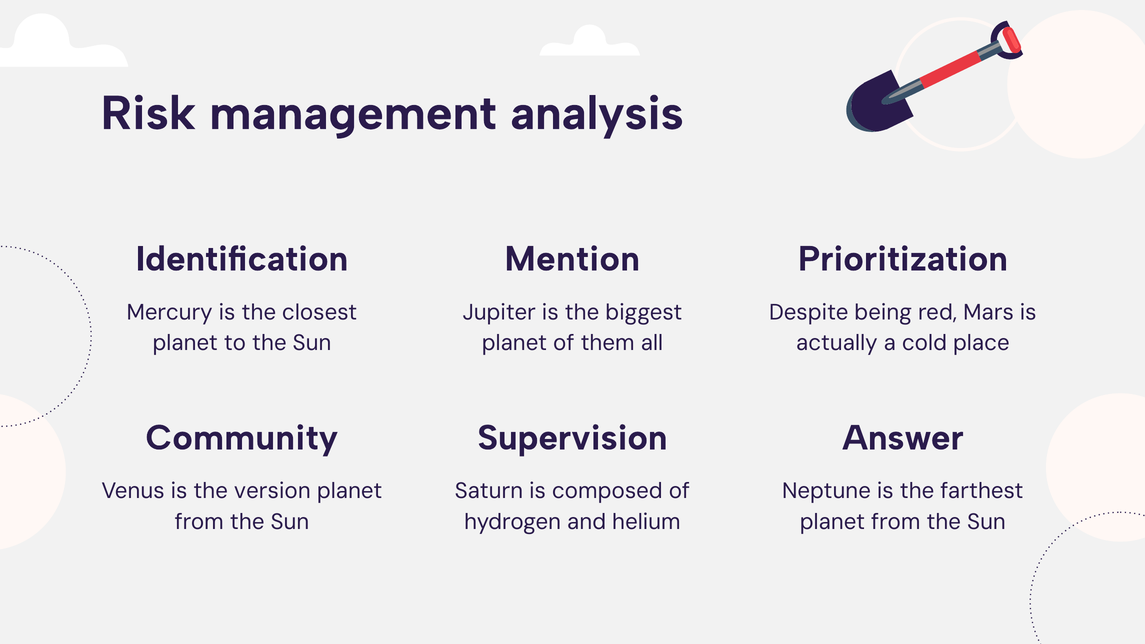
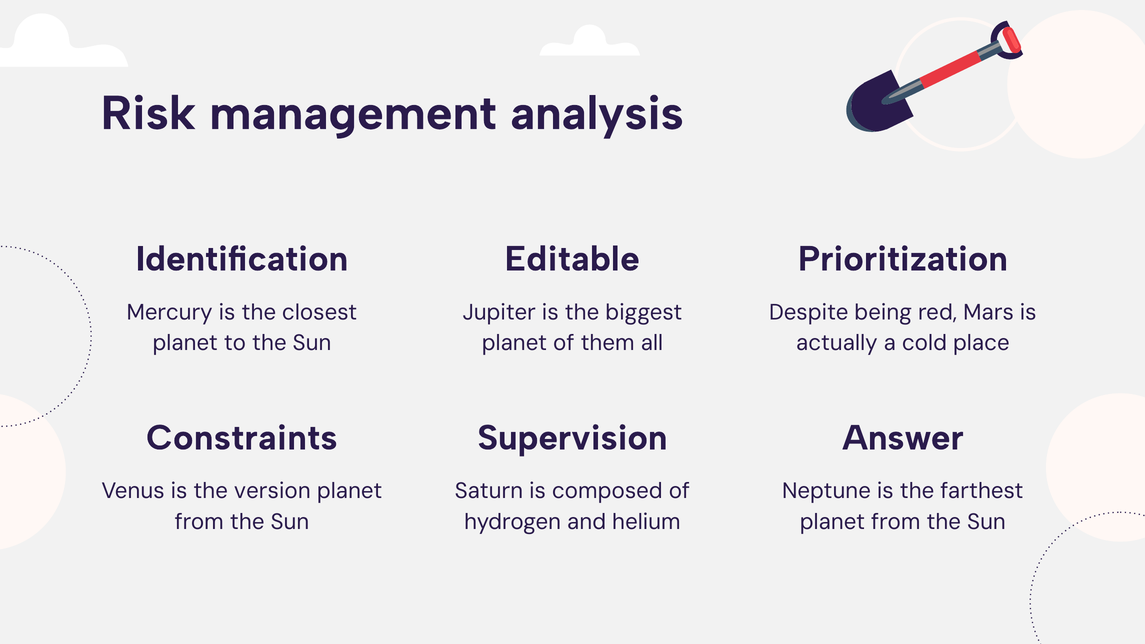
Mention: Mention -> Editable (572, 259)
Community: Community -> Constraints (242, 438)
